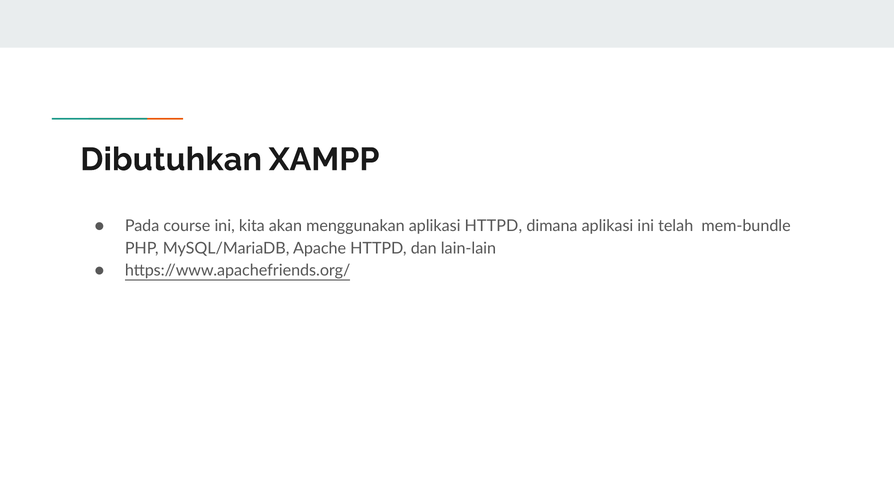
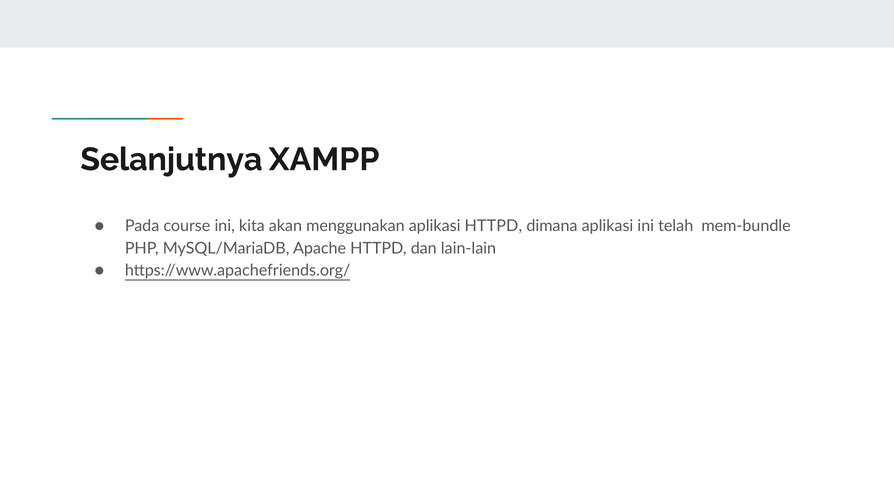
Dibutuhkan: Dibutuhkan -> Selanjutnya (171, 159)
